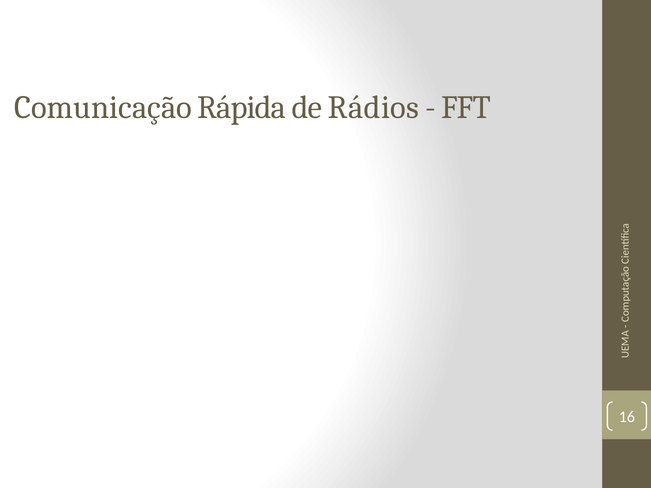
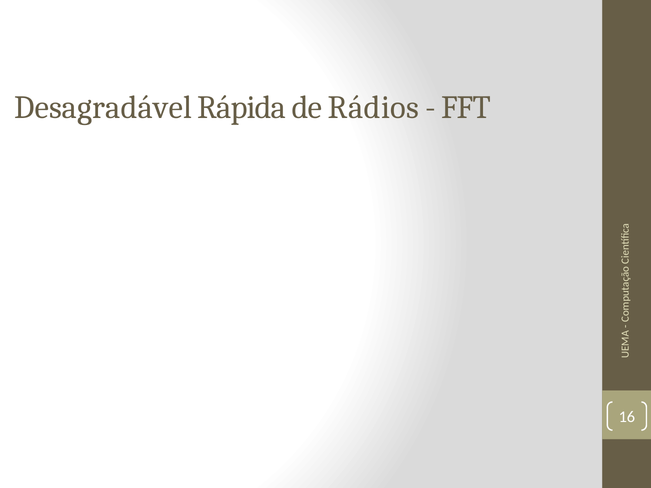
Comunicação: Comunicação -> Desagradável (103, 108)
